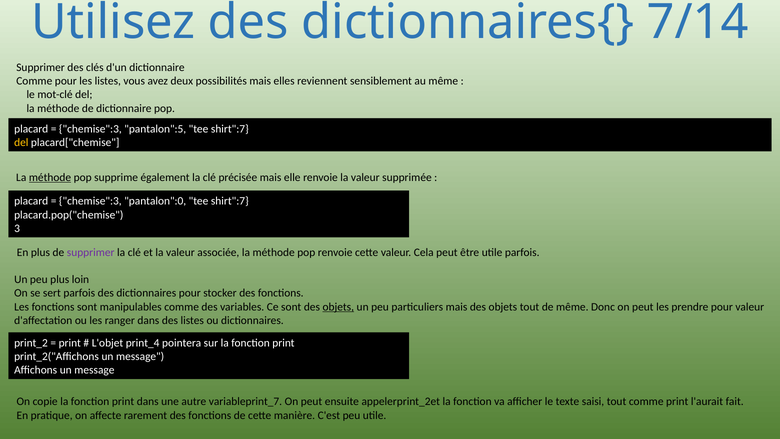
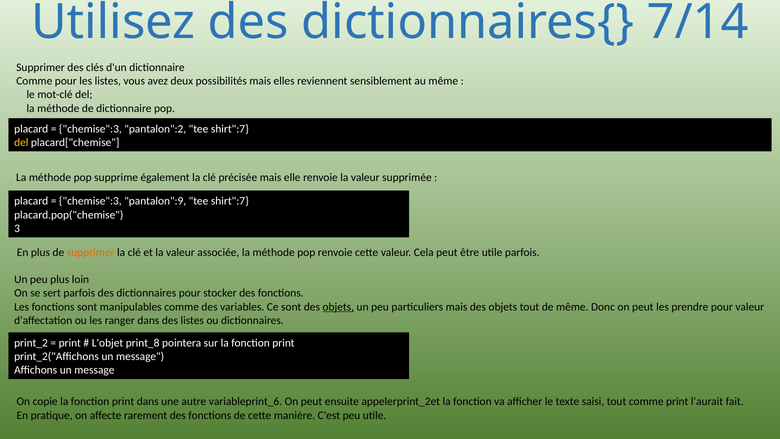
pantalon":5: pantalon":5 -> pantalon":2 (155, 129)
méthode underline: present -> none (50, 177)
pantalon":0: pantalon":0 -> pantalon":9 (155, 201)
supprimer colour: purple -> orange (91, 253)
print_4: print_4 -> print_8 (143, 343)
variableprint_7: variableprint_7 -> variableprint_6 (245, 401)
